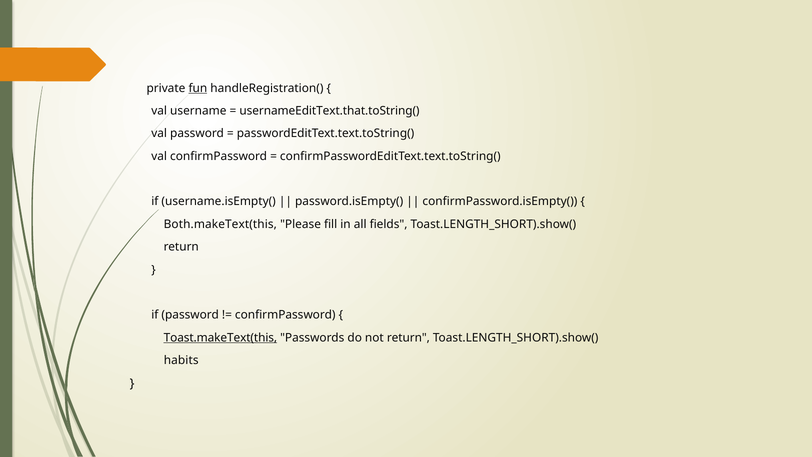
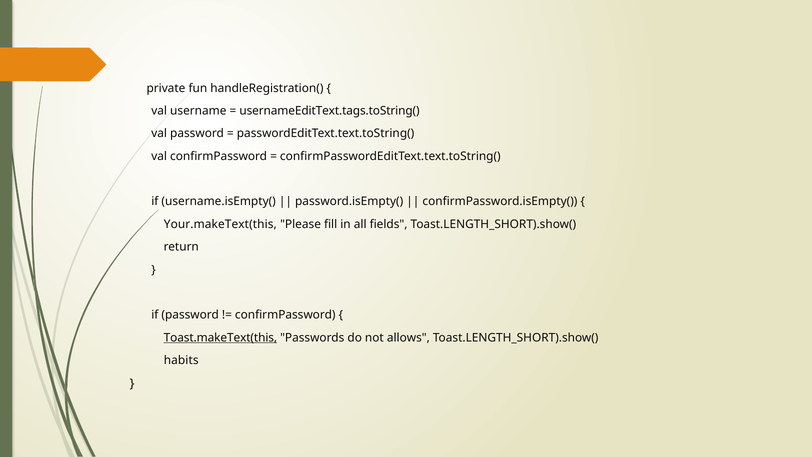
fun underline: present -> none (198, 88)
usernameEditText.that.toString(: usernameEditText.that.toString( -> usernameEditText.tags.toString( (330, 111)
Both.makeText(this: Both.makeText(this -> Your.makeText(this (220, 224)
not return: return -> allows (408, 338)
